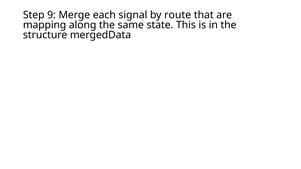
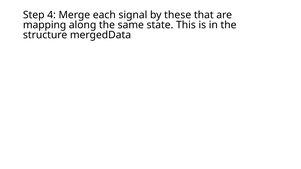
9: 9 -> 4 (52, 15)
route: route -> these (178, 15)
